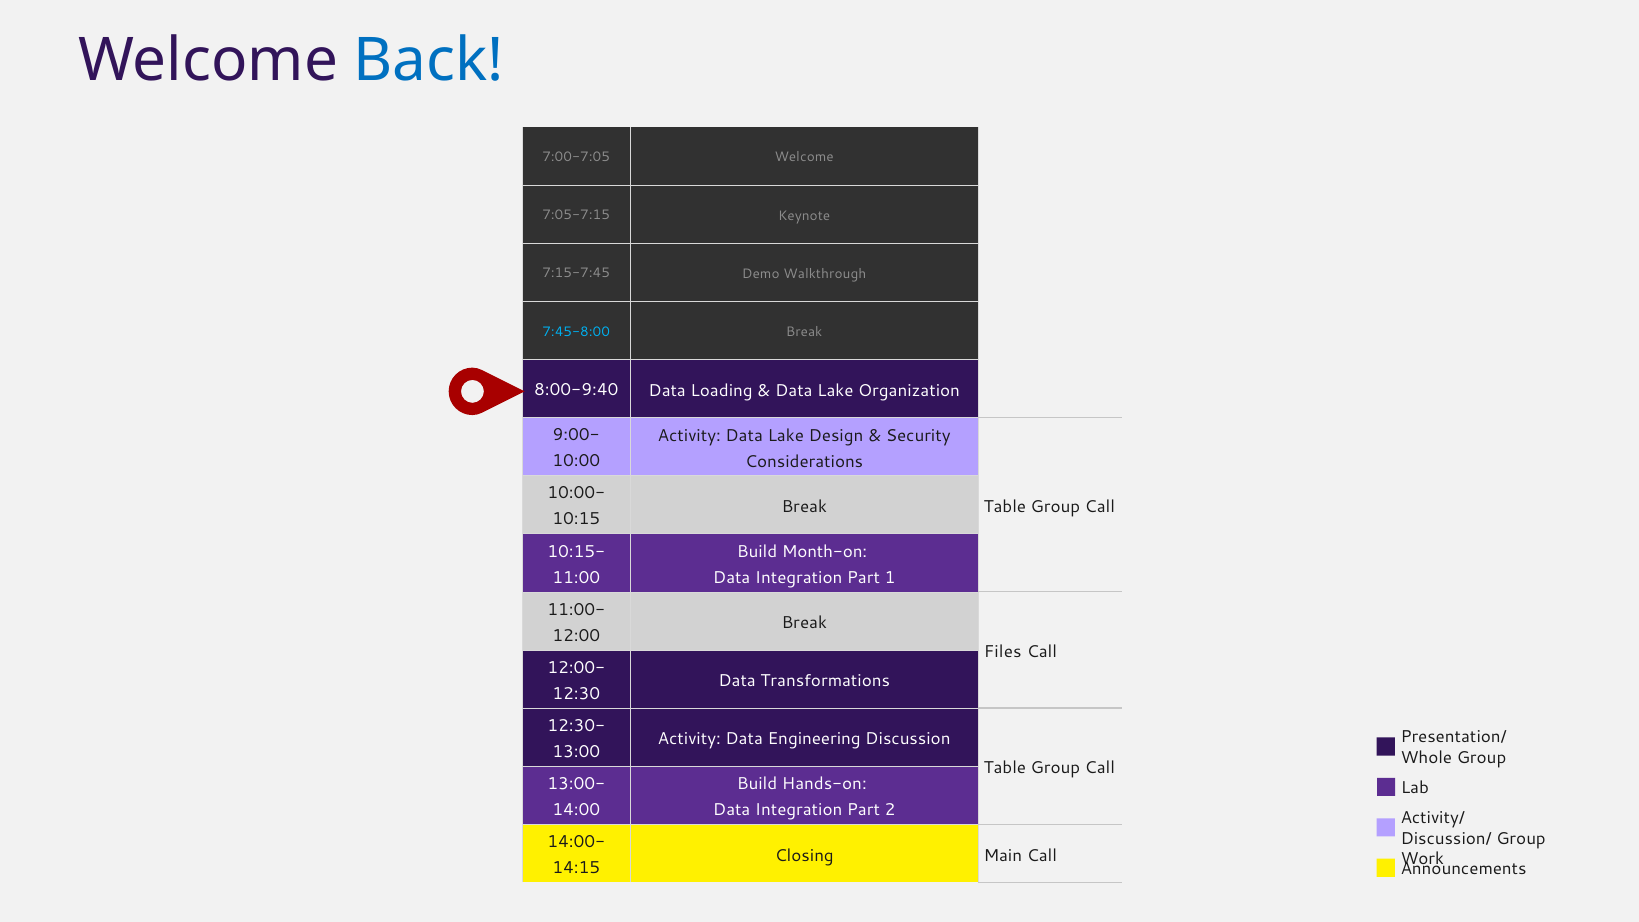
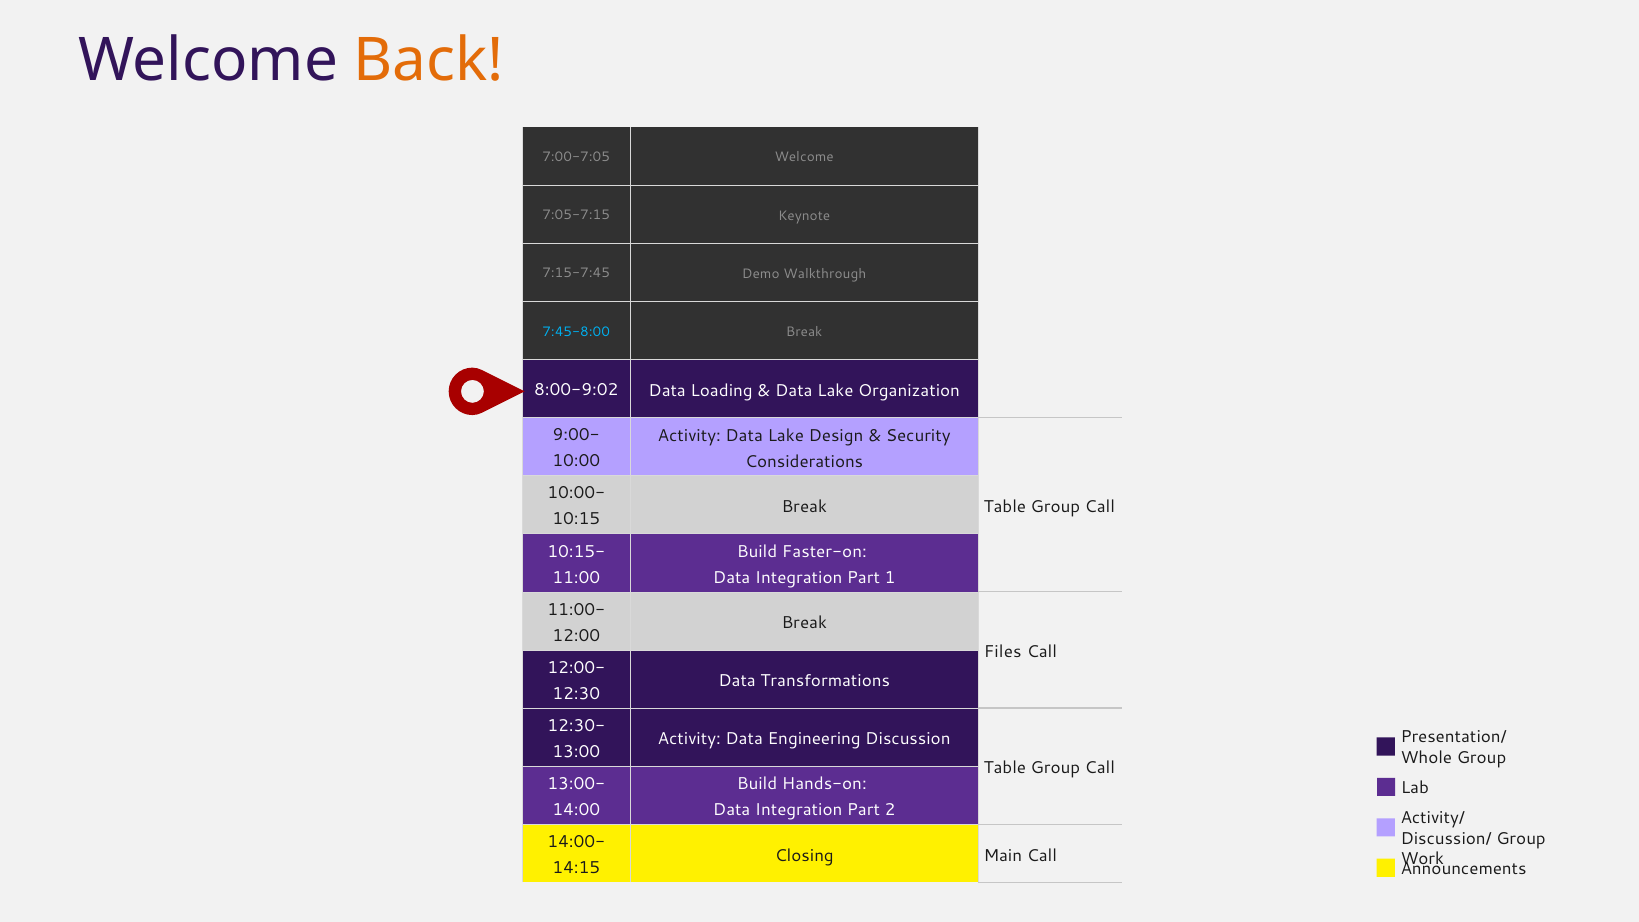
Back colour: blue -> orange (429, 61)
8:00-9:40: 8:00-9:40 -> 8:00-9:02 (576, 390)
Month-on: Month-on -> Faster-on (824, 552)
